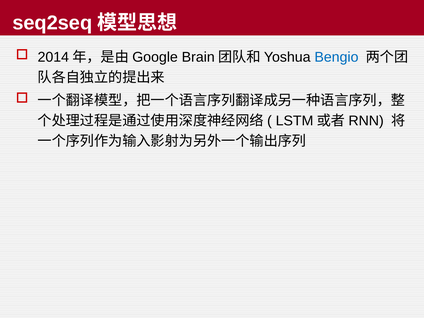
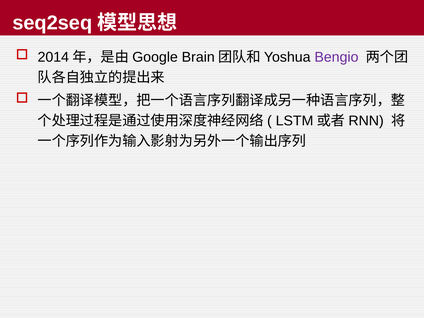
Bengio colour: blue -> purple (336, 57)
